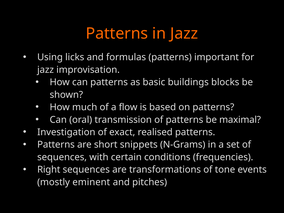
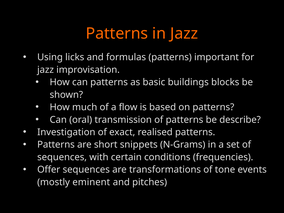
maximal: maximal -> describe (240, 120)
Right: Right -> Offer (49, 170)
